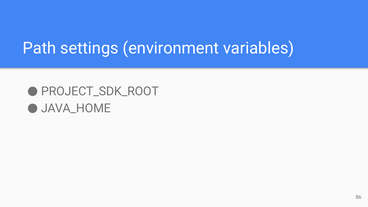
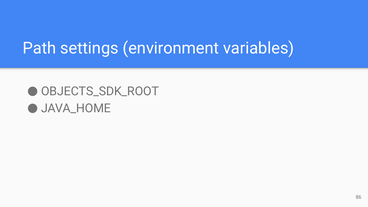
PROJECT_SDK_ROOT: PROJECT_SDK_ROOT -> OBJECTS_SDK_ROOT (100, 91)
